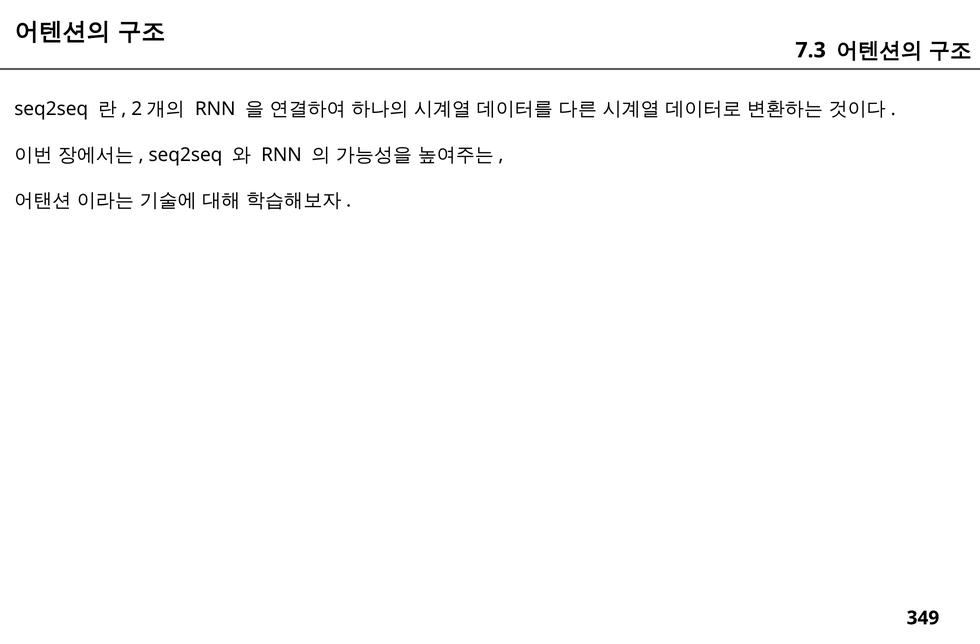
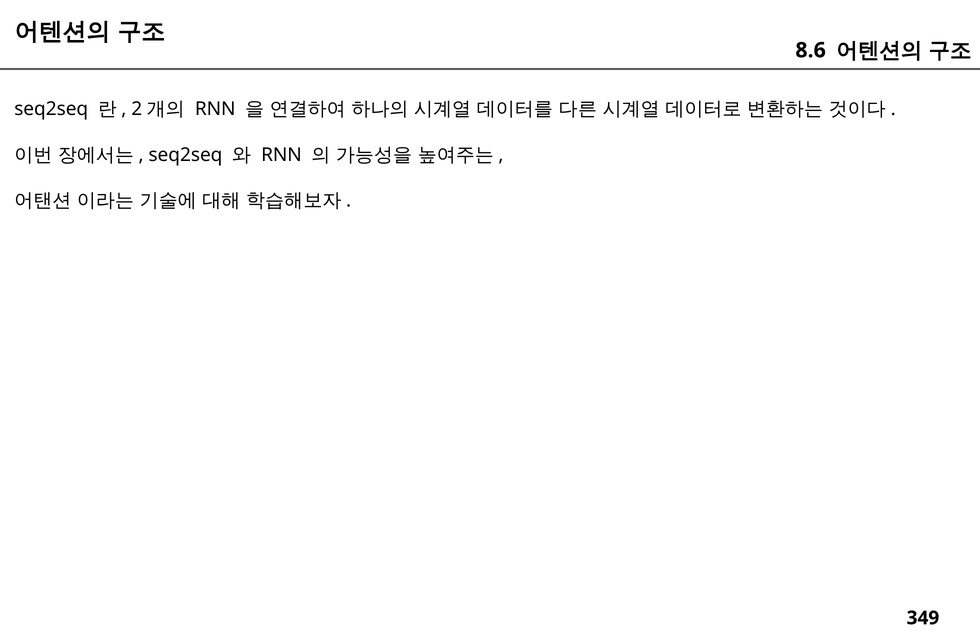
7.3: 7.3 -> 8.6 (811, 50)
